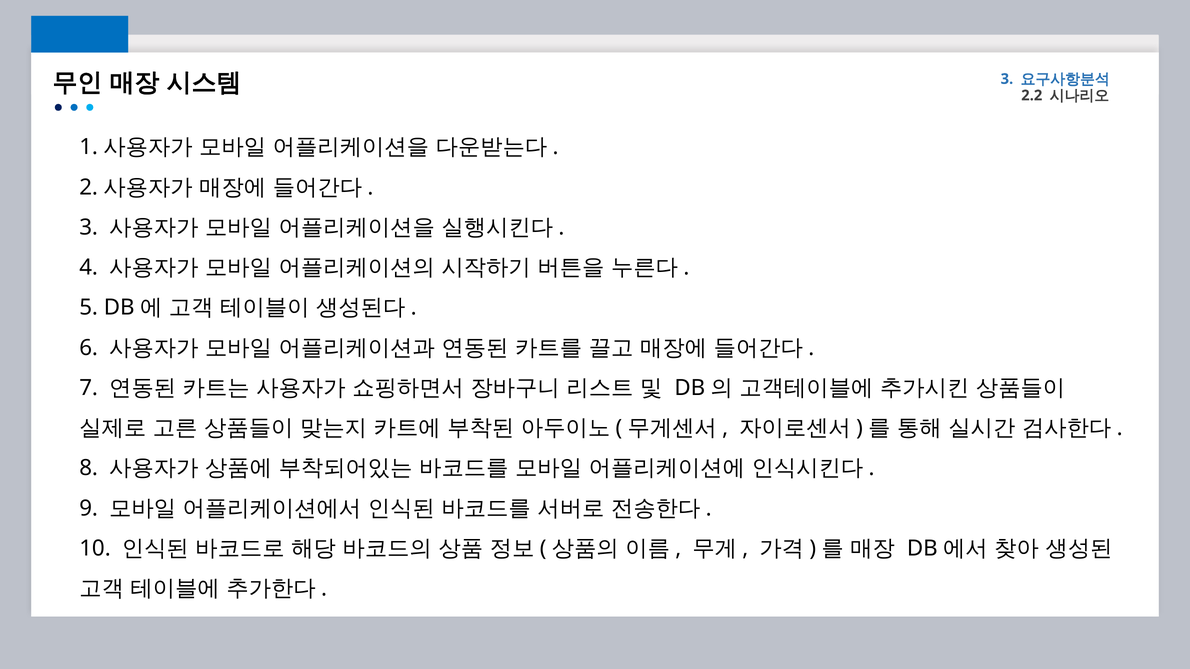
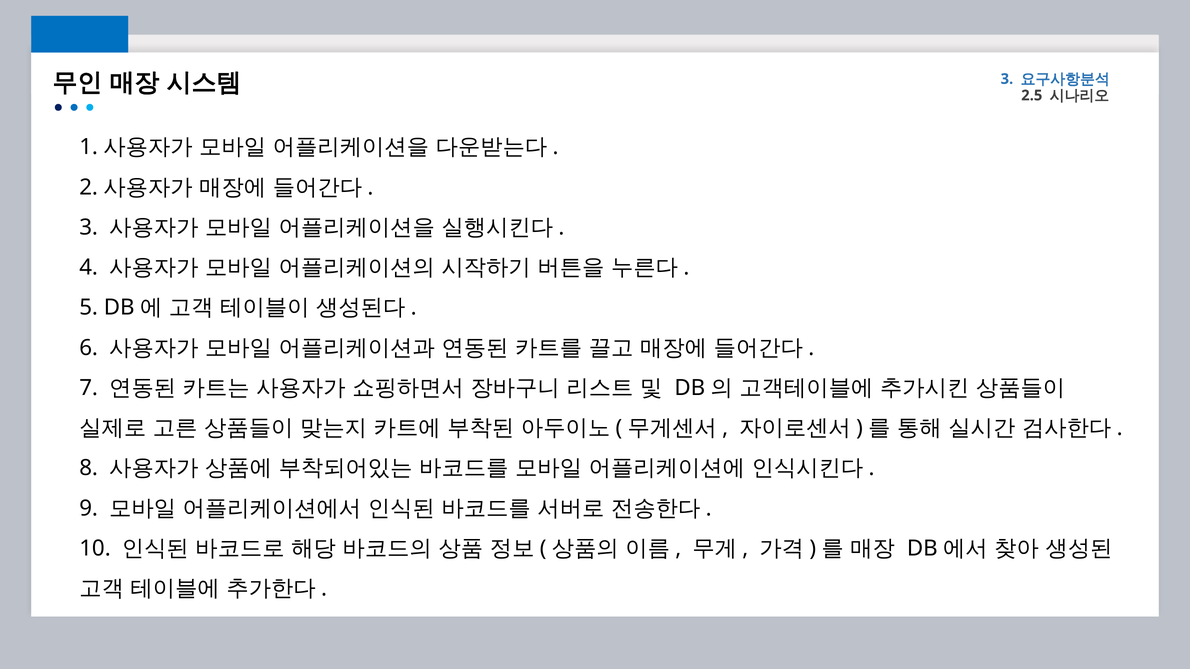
2.2: 2.2 -> 2.5 (1032, 95)
